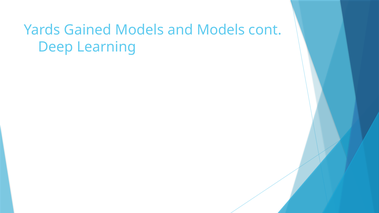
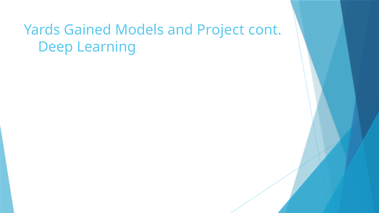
and Models: Models -> Project (221, 30)
